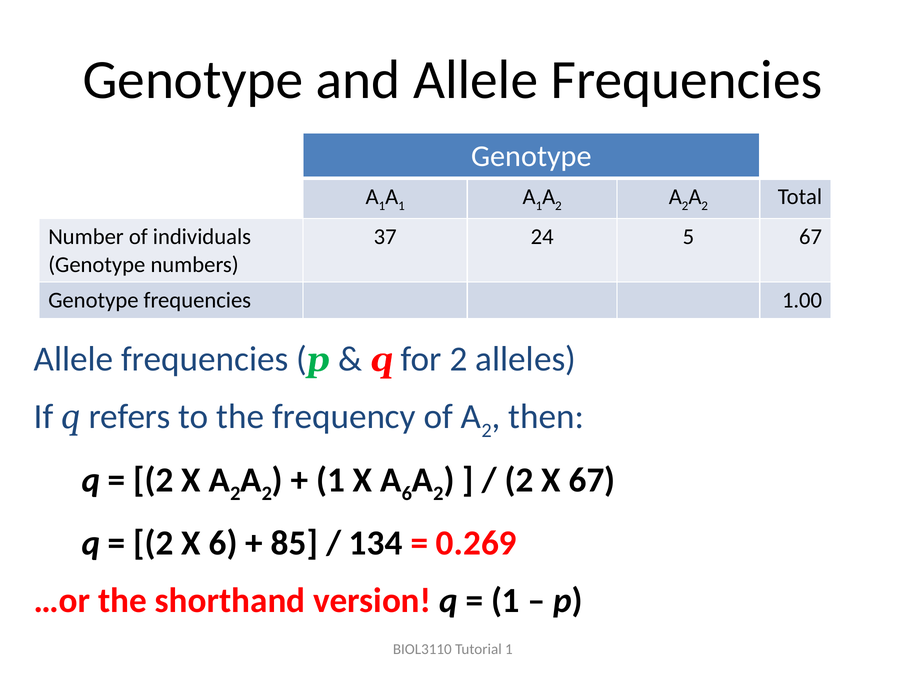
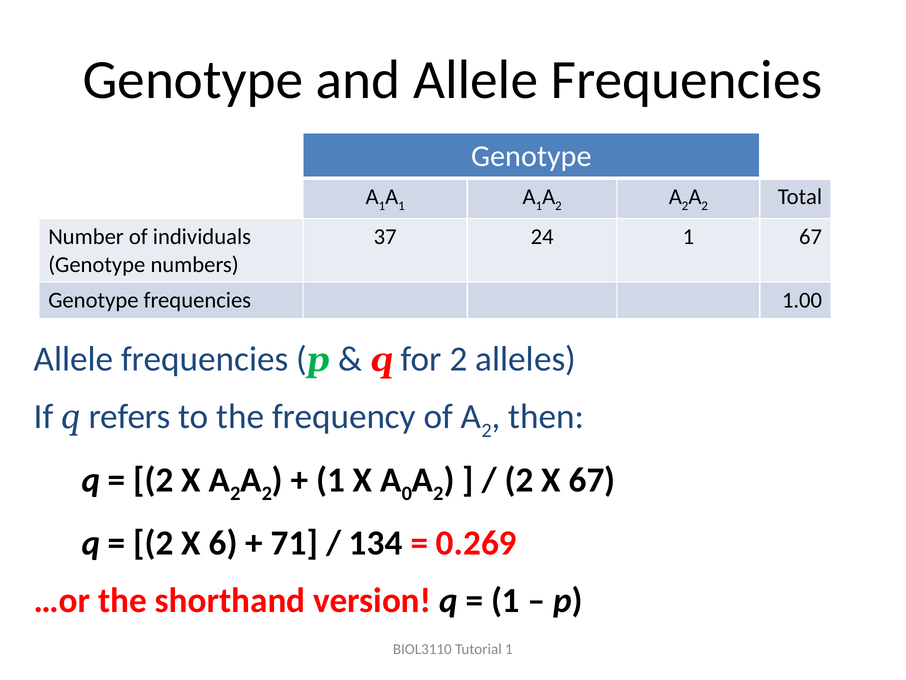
24 5: 5 -> 1 (688, 237)
6: 6 -> 0 (407, 493)
85: 85 -> 71 (294, 543)
